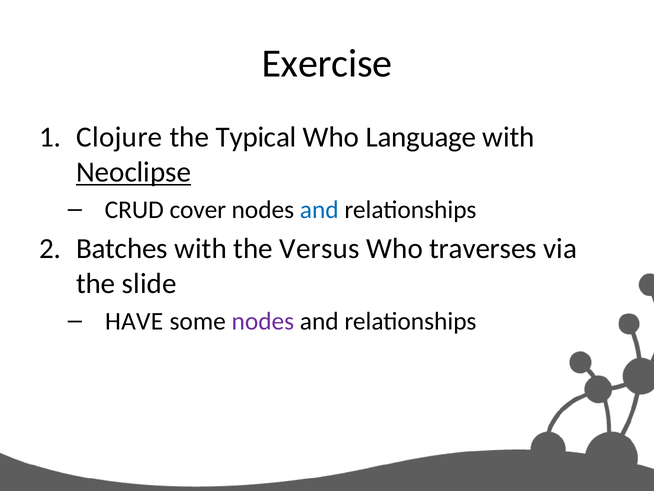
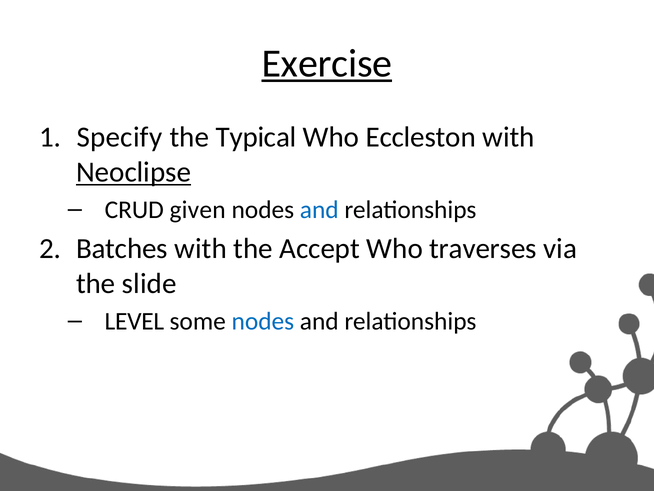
Exercise underline: none -> present (327, 63)
Clojure: Clojure -> Specify (119, 137)
Language: Language -> Eccleston (421, 137)
cover: cover -> given (198, 210)
Versus: Versus -> Accept (320, 248)
HAVE: HAVE -> LEVEL (134, 321)
nodes colour: purple -> blue (263, 321)
